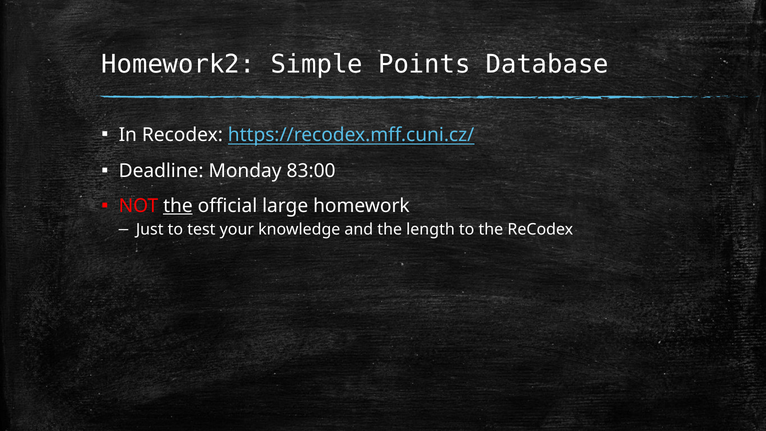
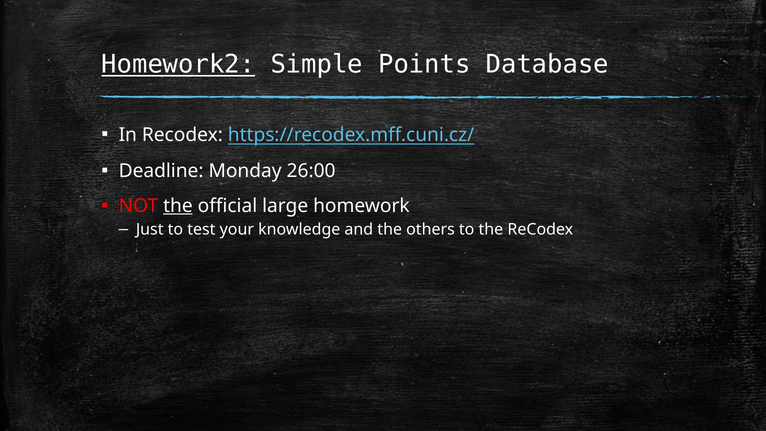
Homework2 underline: none -> present (178, 65)
83:00: 83:00 -> 26:00 (311, 171)
length: length -> others (430, 230)
